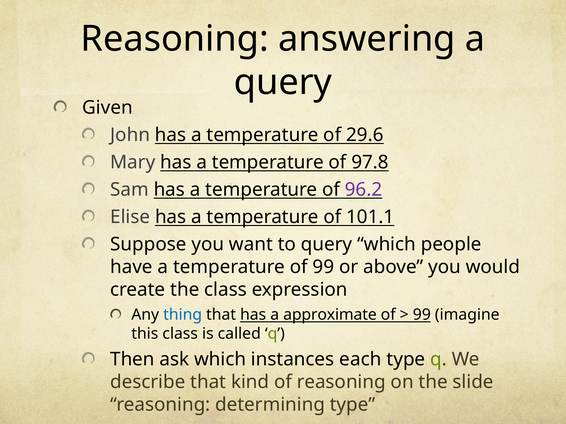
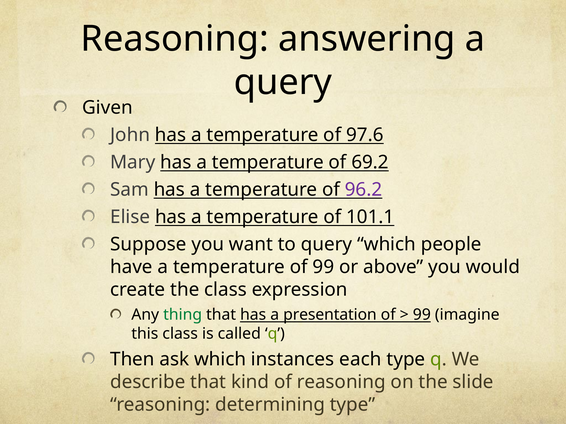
29.6: 29.6 -> 97.6 (365, 135)
97.8: 97.8 -> 69.2 (370, 162)
thing colour: blue -> green (183, 315)
approximate: approximate -> presentation (330, 315)
